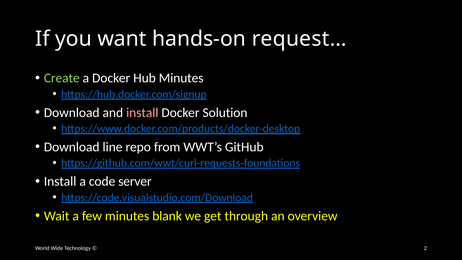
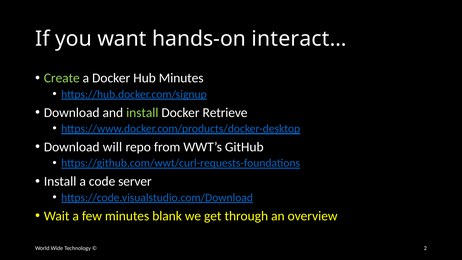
request…: request… -> interact… (299, 39)
install colour: pink -> light green (142, 113)
Solution: Solution -> Retrieve (225, 113)
line: line -> will (112, 147)
